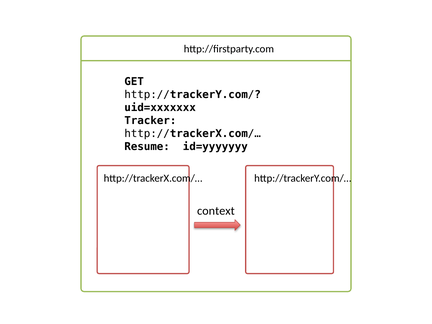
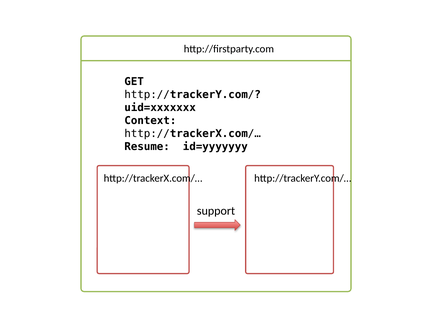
Tracker: Tracker -> Context (150, 121)
context: context -> support (216, 211)
